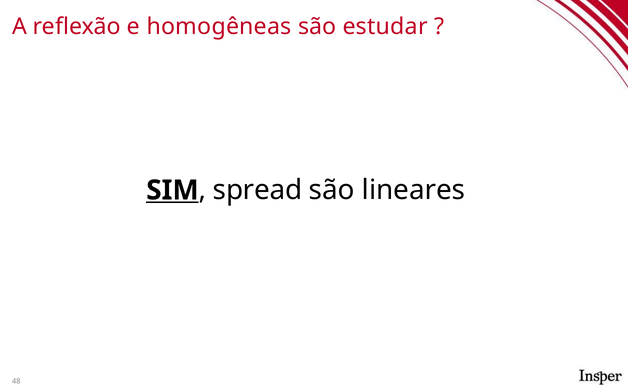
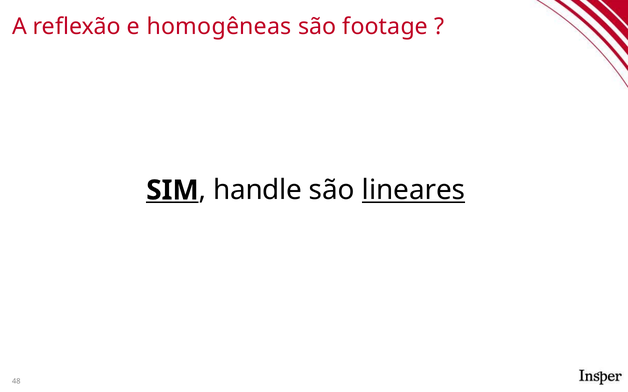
estudar: estudar -> footage (385, 27)
spread: spread -> handle (258, 190)
lineares underline: none -> present (414, 190)
